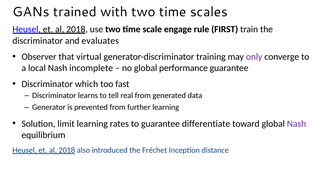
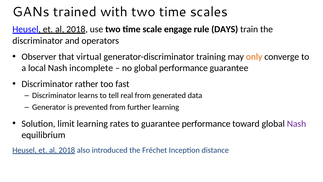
FIRST: FIRST -> DAYS (225, 29)
evaluates: evaluates -> operators (100, 41)
only colour: purple -> orange (254, 57)
which: which -> rather (87, 84)
guarantee differentiate: differentiate -> performance (206, 123)
